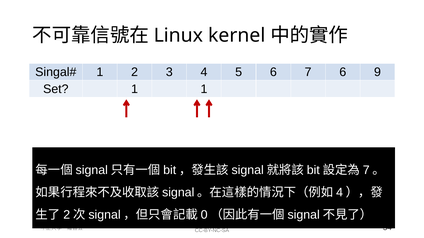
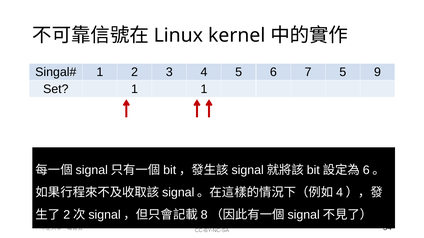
7 6: 6 -> 5 (343, 72)
7: 7 -> 6 (366, 171)
0: 0 -> 8 (204, 215)
